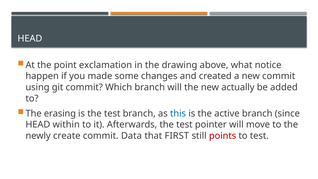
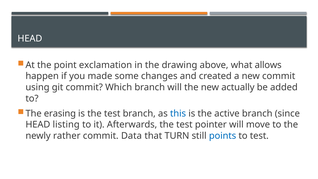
notice: notice -> allows (268, 65)
within: within -> listing (66, 125)
create: create -> rather (67, 136)
FIRST: FIRST -> TURN (177, 136)
points colour: red -> blue (223, 136)
